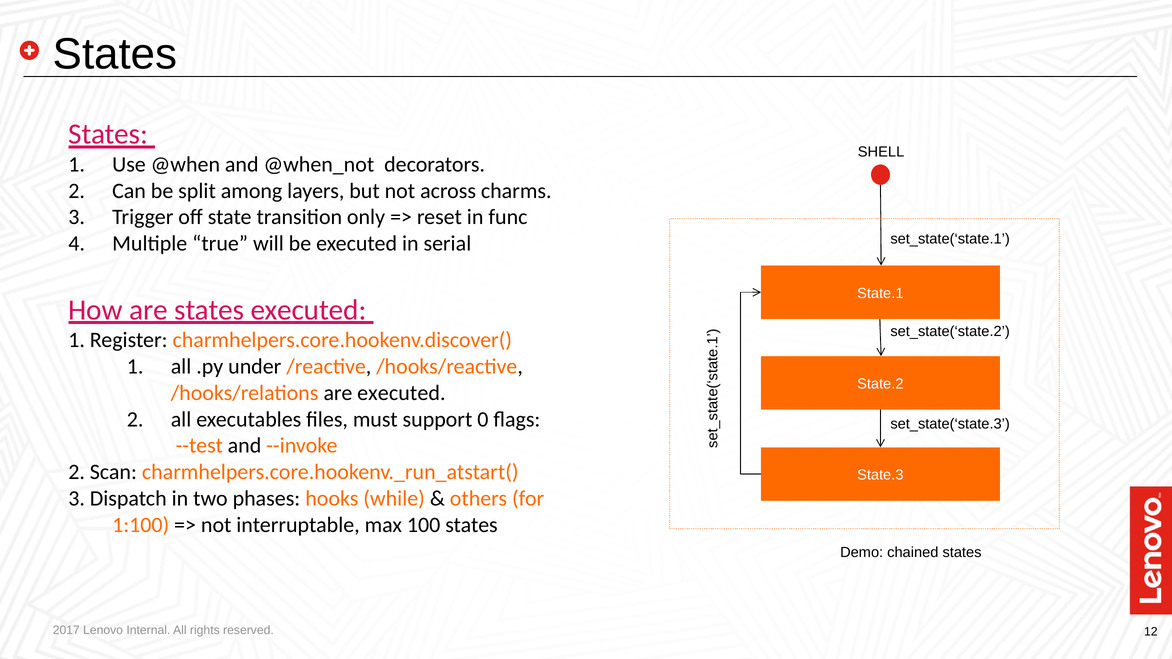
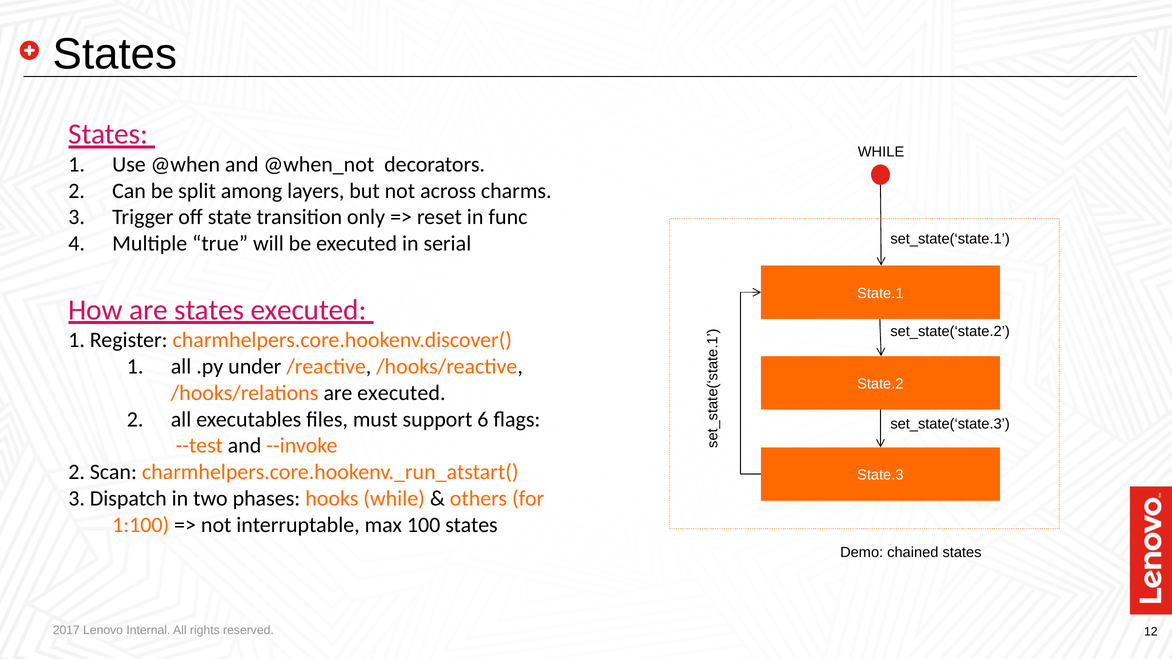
SHELL: SHELL -> WHILE (881, 152)
0: 0 -> 6 (483, 420)
